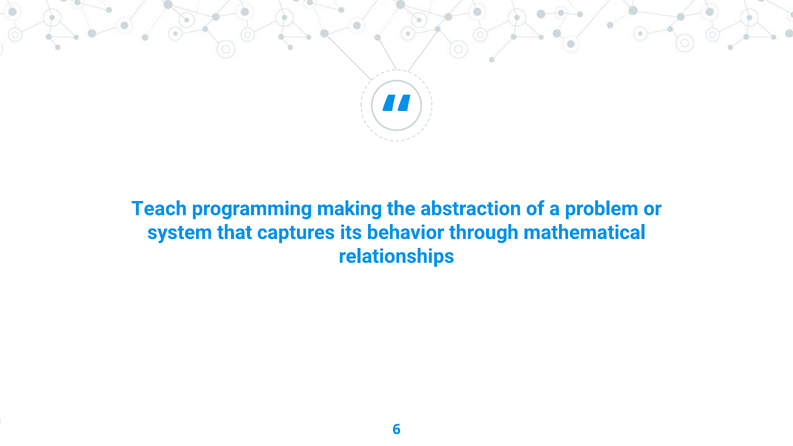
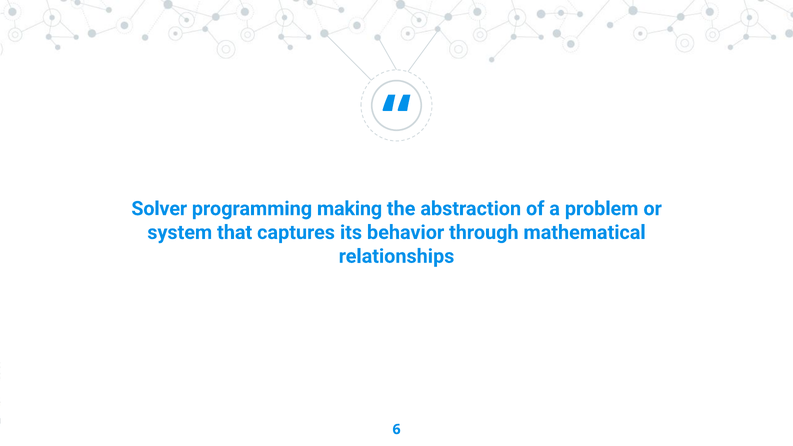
Teach: Teach -> Solver (159, 209)
